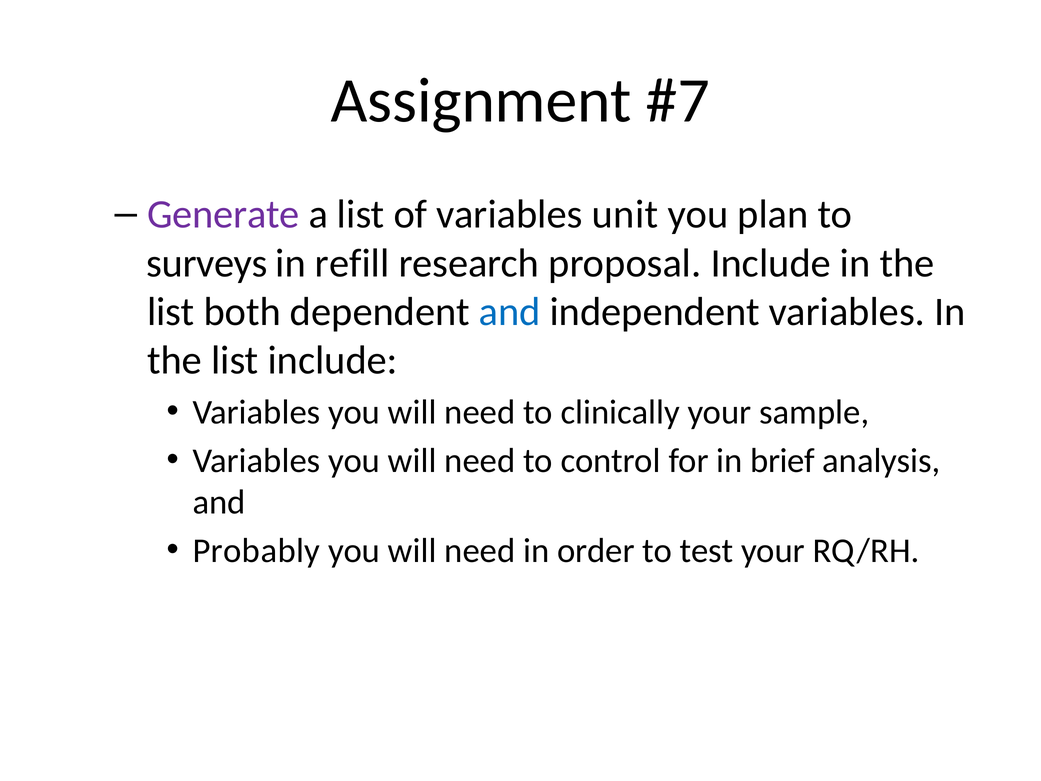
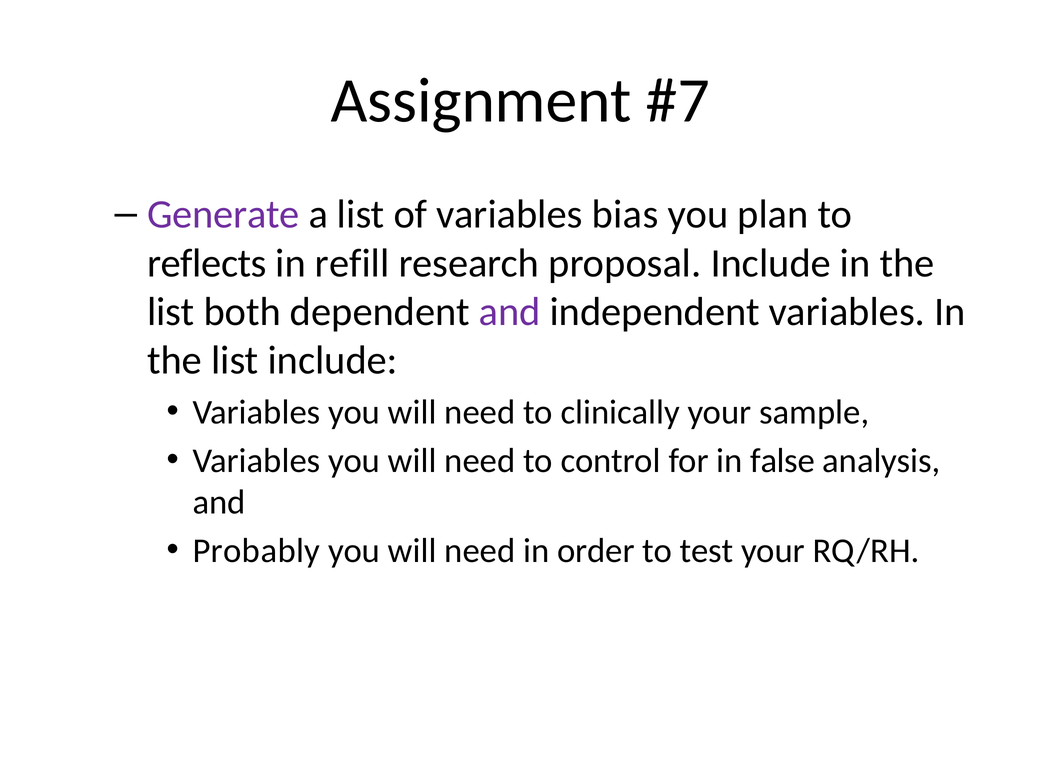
unit: unit -> bias (625, 215)
surveys: surveys -> reflects (207, 263)
and colour: blue -> purple (510, 312)
brief: brief -> false (783, 461)
